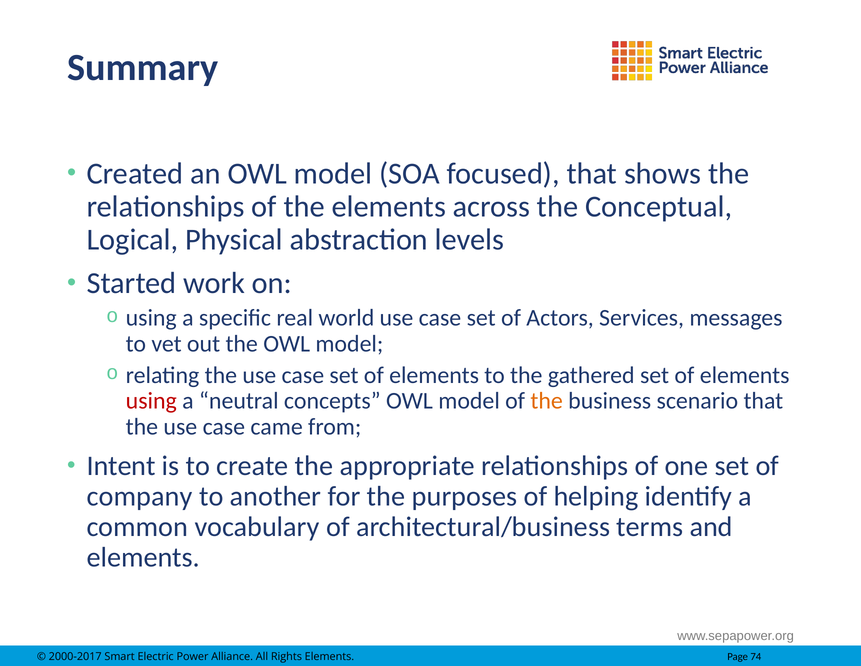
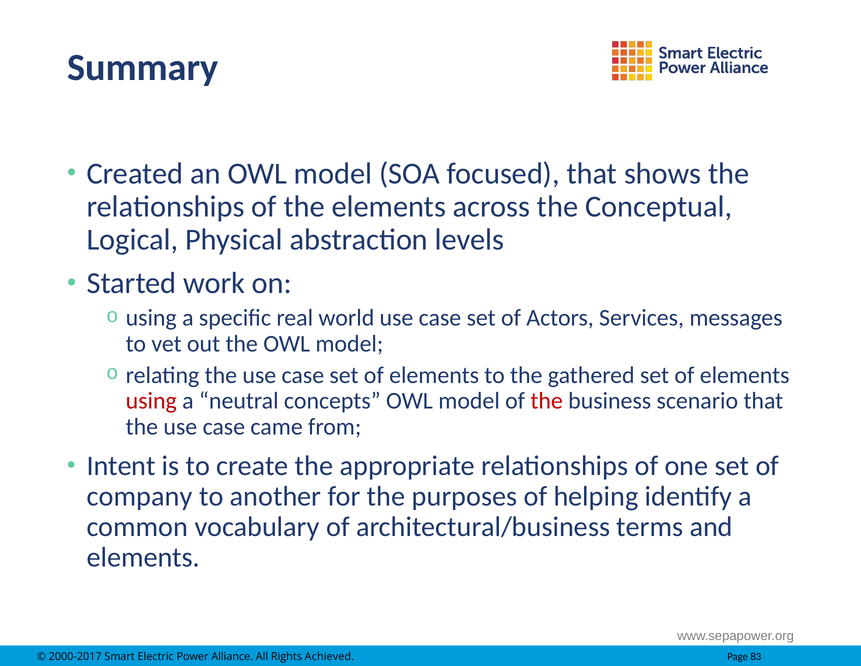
the colour: orange -> red (547, 401)
Rights Elements: Elements -> Achieved (329, 656)
74: 74 -> 83 (756, 656)
